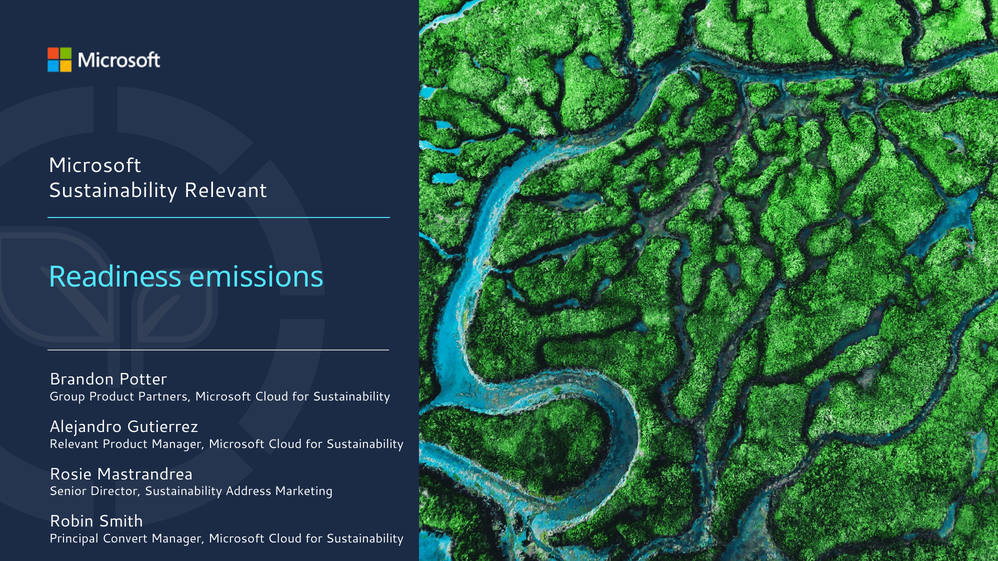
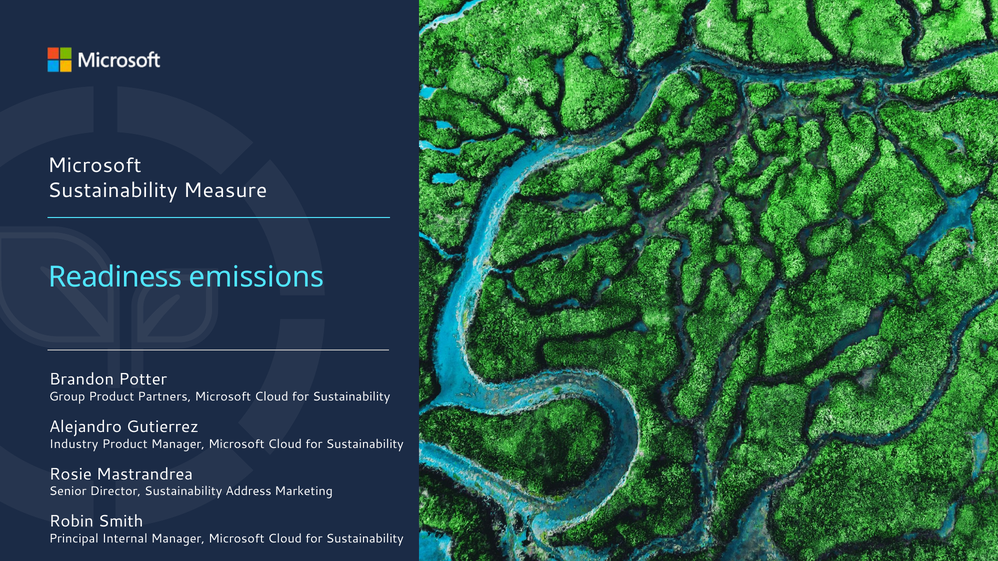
Sustainability Relevant: Relevant -> Measure (225, 191)
Relevant: Relevant -> Industry (74, 444)
Convert: Convert -> Internal (125, 539)
